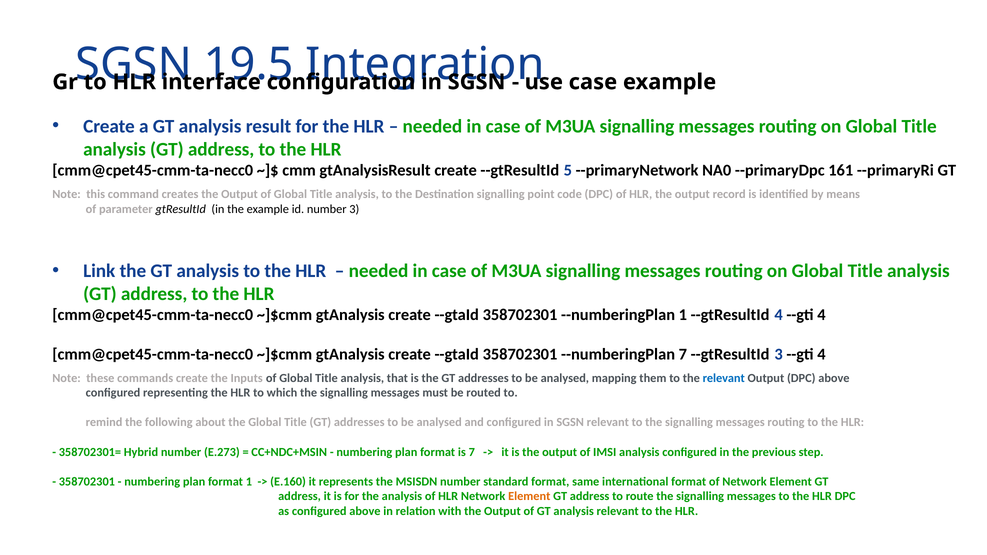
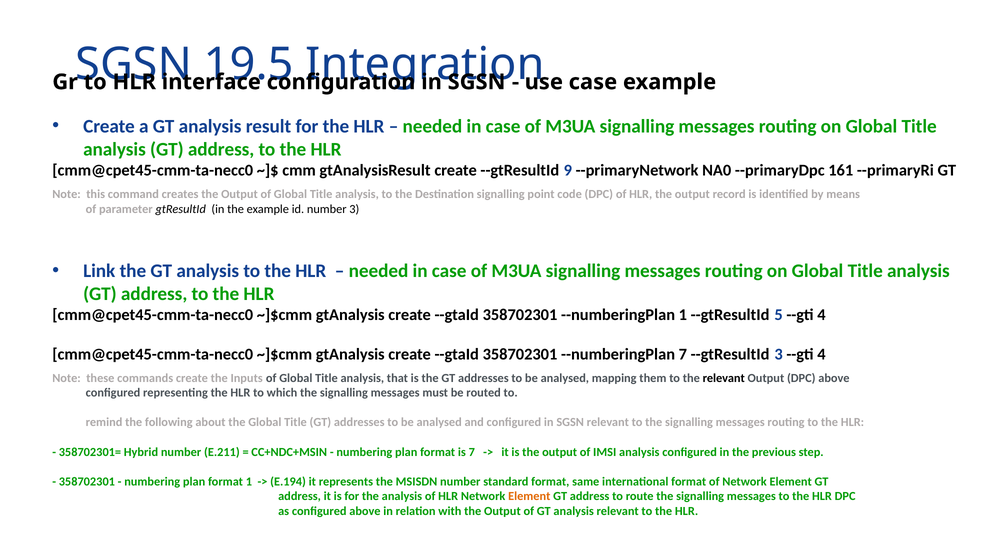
5: 5 -> 9 (568, 170)
--gtResultId 4: 4 -> 5 (779, 315)
relevant colour: blue -> black (724, 378)
E.273: E.273 -> E.211 (222, 452)
E.160: E.160 -> E.194 (288, 482)
